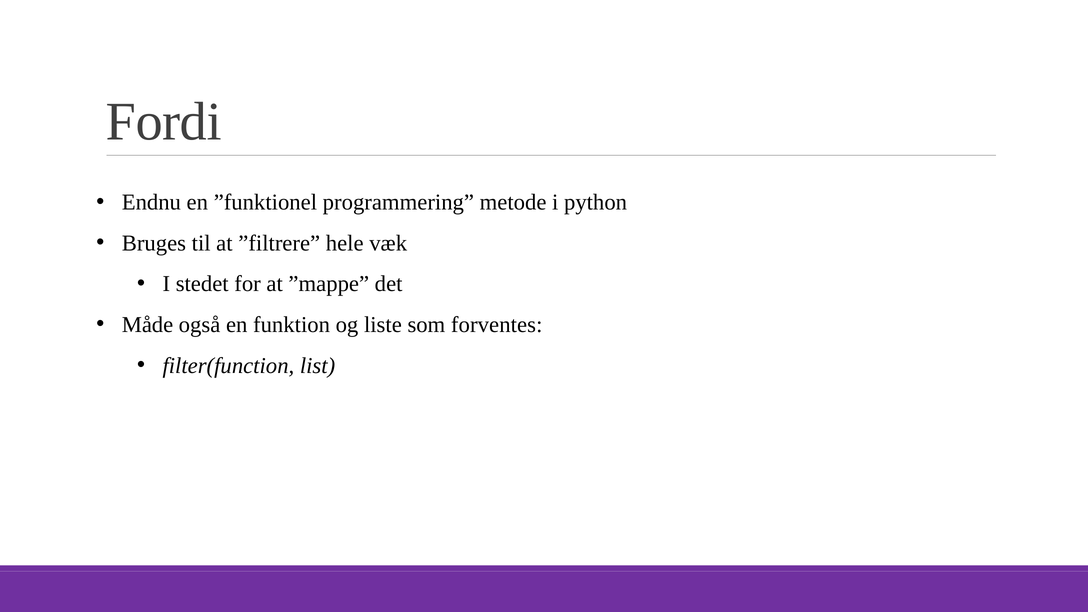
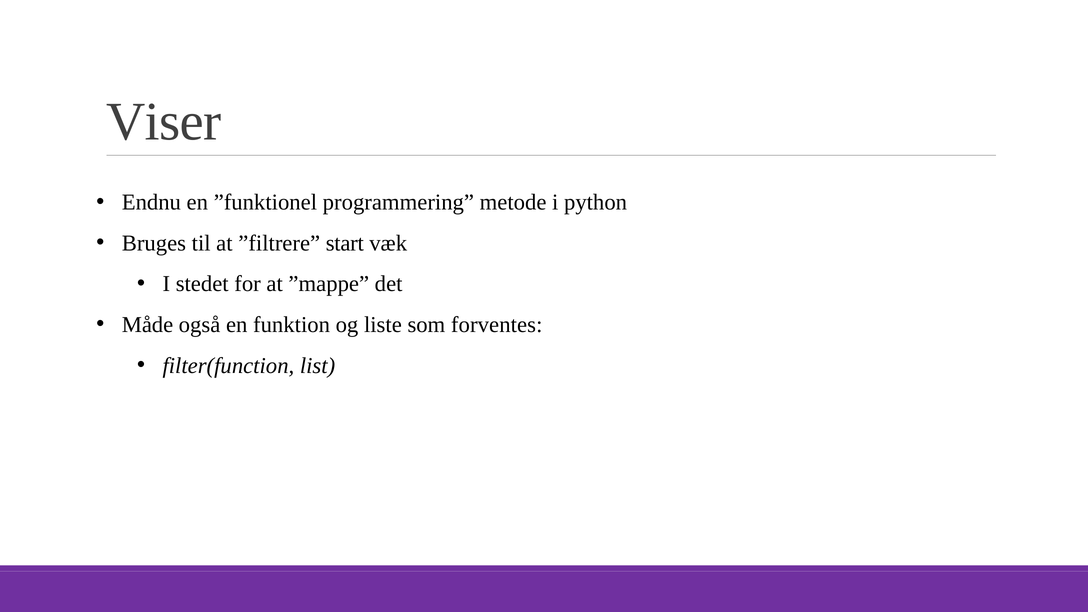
Fordi: Fordi -> Viser (164, 122)
hele: hele -> start (345, 243)
